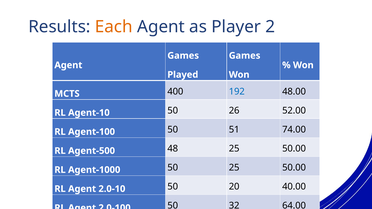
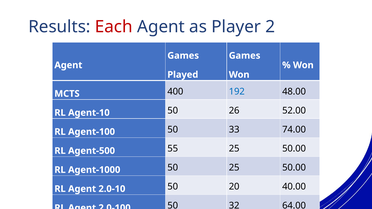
Each colour: orange -> red (114, 27)
51: 51 -> 33 (234, 130)
48: 48 -> 55 (173, 149)
